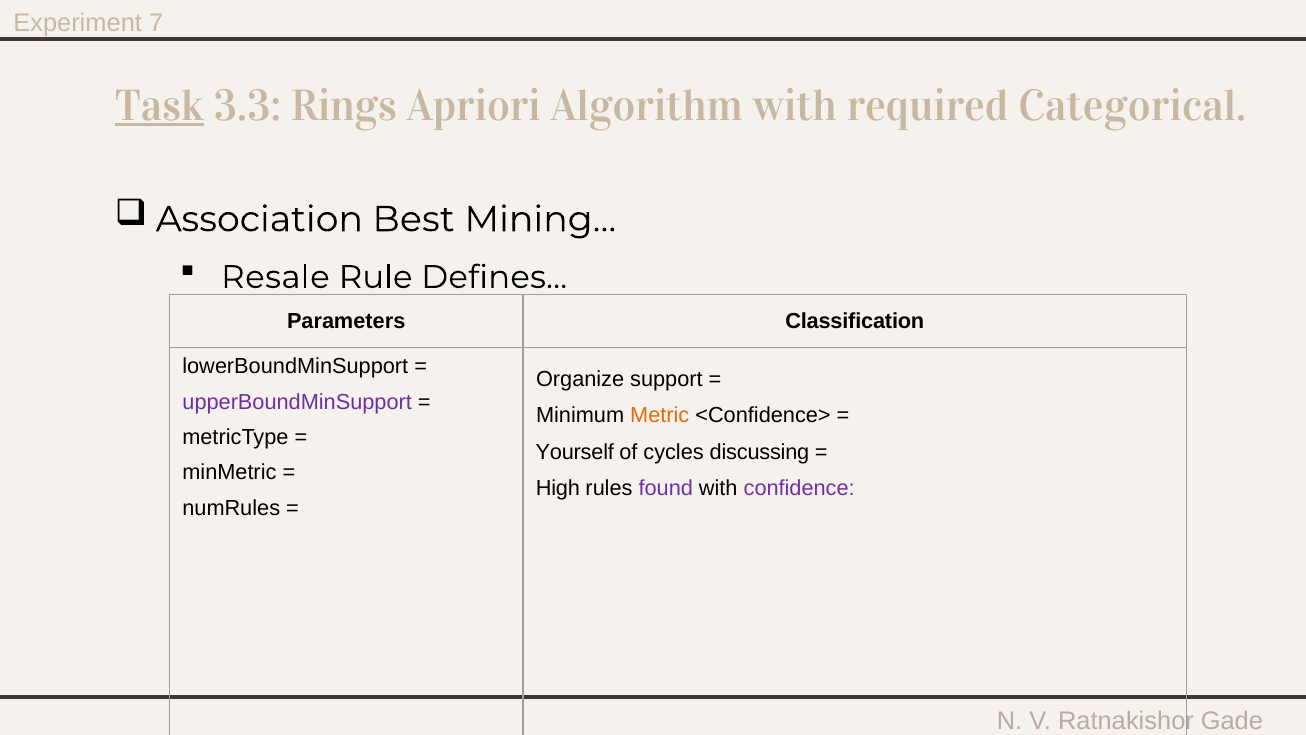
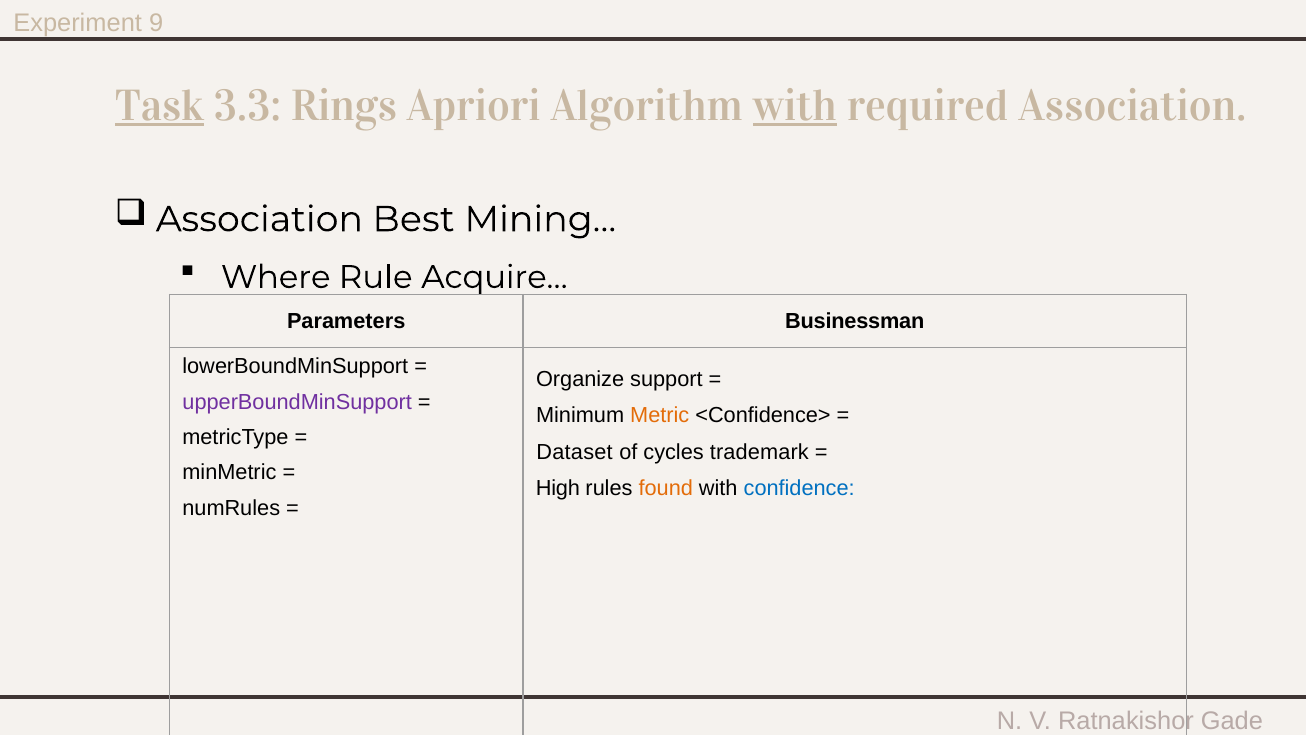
7: 7 -> 9 (156, 23)
with underline: none -> present (795, 106)
required Categorical: Categorical -> Association (1132, 106)
Resale: Resale -> Where (276, 277)
Defines…: Defines… -> Acquire… (494, 277)
Classification: Classification -> Businessman (855, 321)
Yourself: Yourself -> Dataset (575, 452)
discussing: discussing -> trademark (759, 452)
found colour: purple -> orange (666, 488)
confidence colour: purple -> blue (799, 488)
